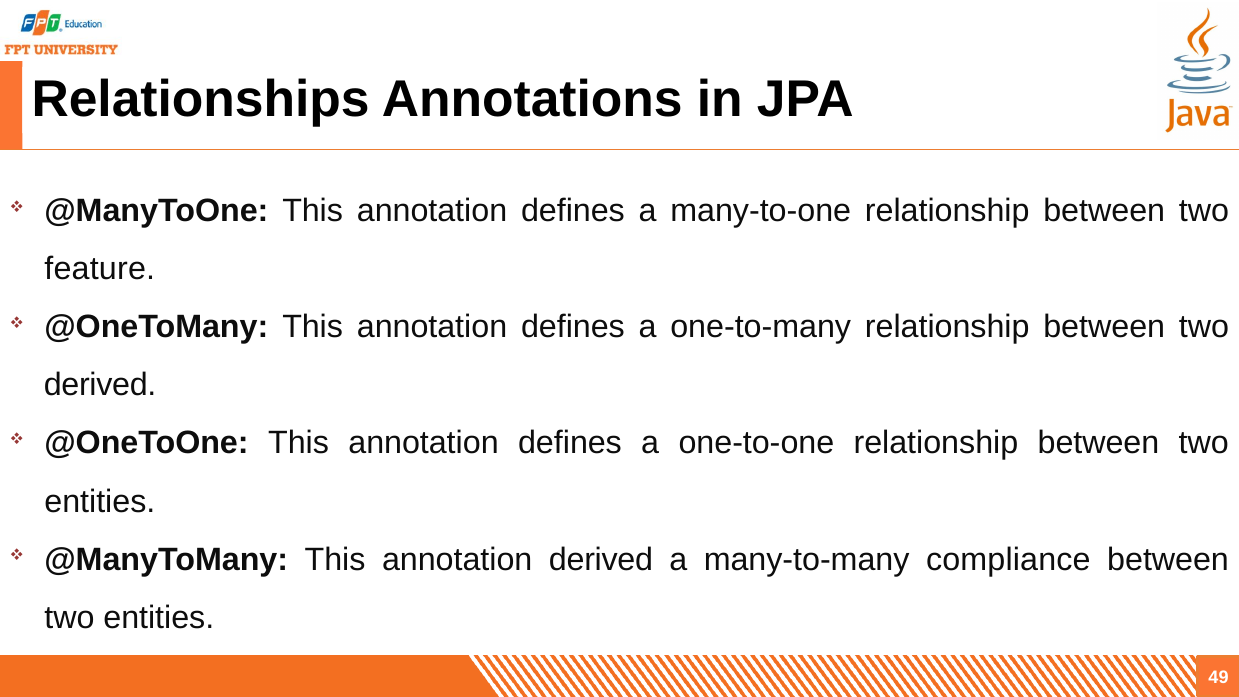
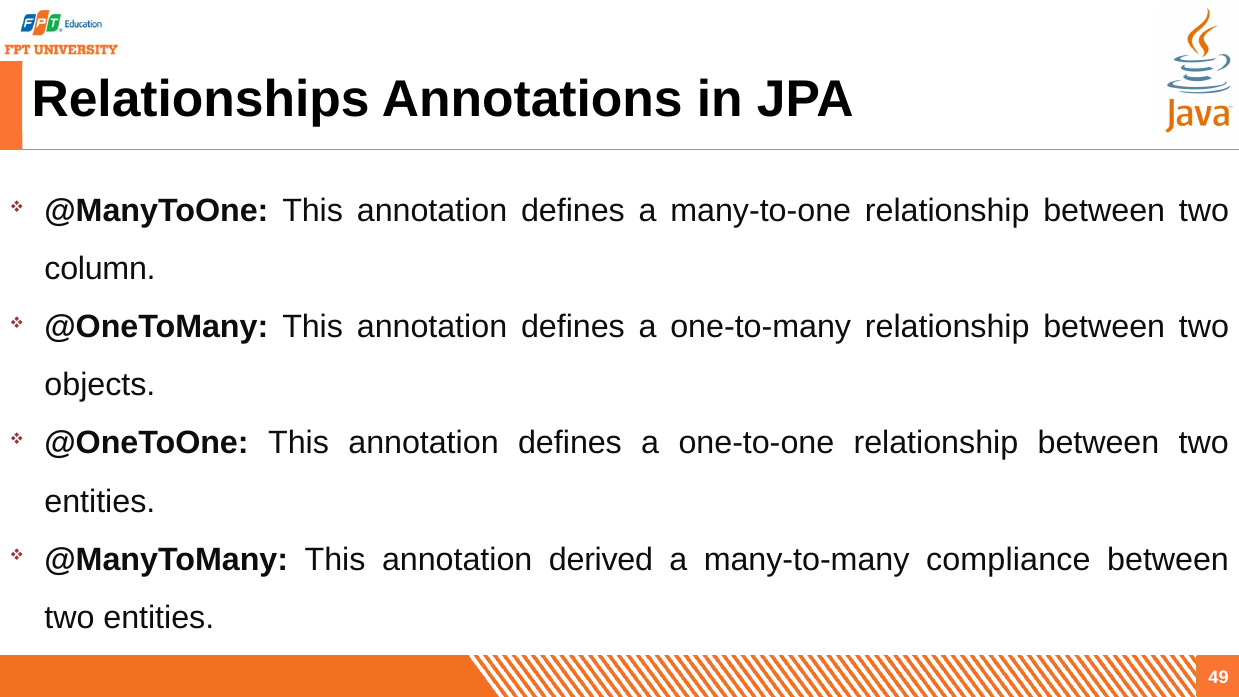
feature: feature -> column (100, 269)
derived: derived -> objects (100, 385)
